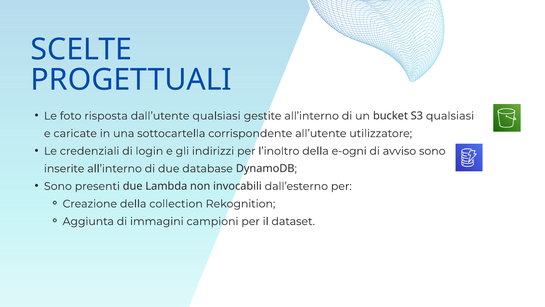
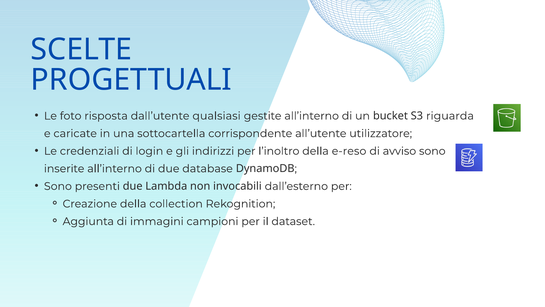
S3 qualsiasi: qualsiasi -> riguarda (450, 116)
e-ogni: e-ogni -> e-reso (349, 151)
